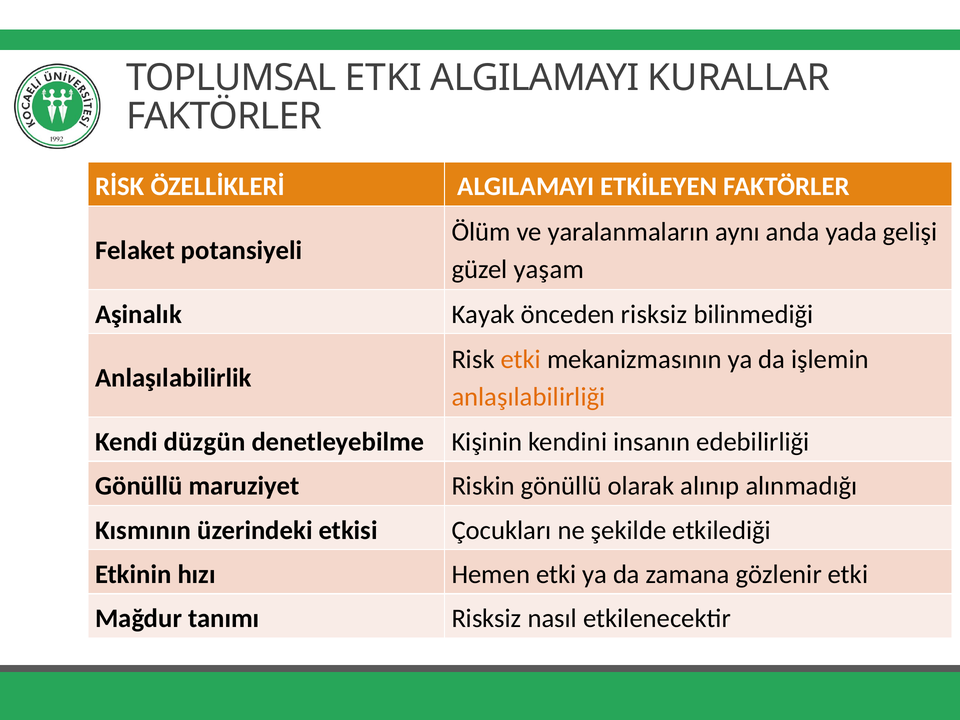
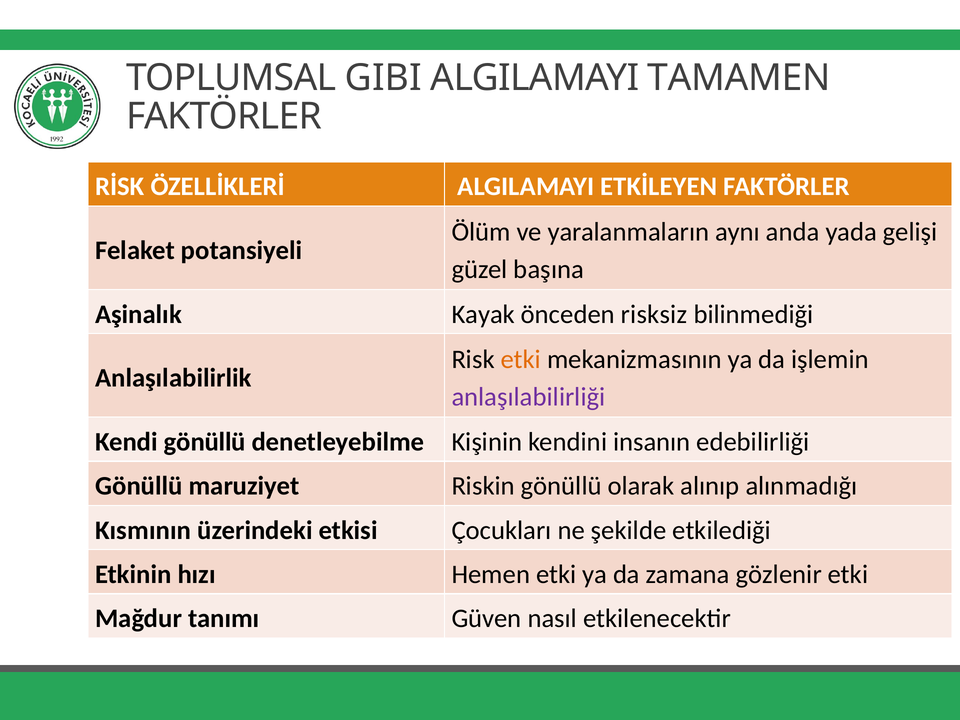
TOPLUMSAL ETKI: ETKI -> GIBI (383, 78)
KURALLAR: KURALLAR -> TAMAMEN (739, 78)
yaşam: yaşam -> başına (549, 269)
anlaşılabilirliği colour: orange -> purple (528, 397)
Kendi düzgün: düzgün -> gönüllü (205, 442)
tanımı Risksiz: Risksiz -> Güven (487, 619)
